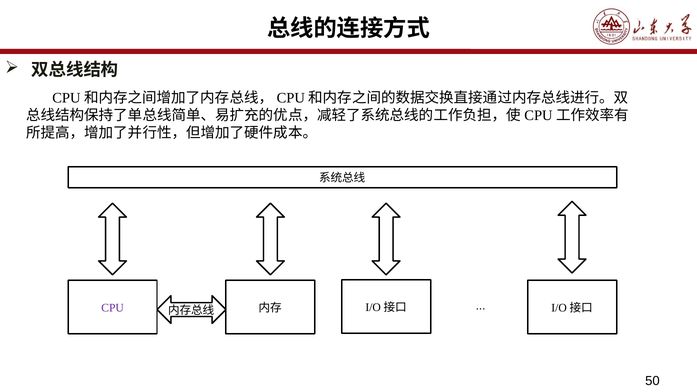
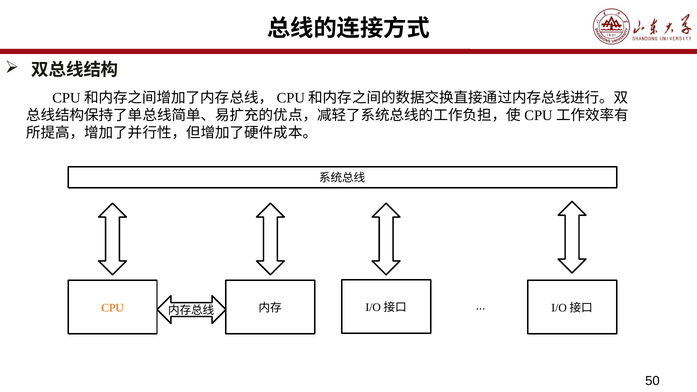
CPU colour: purple -> orange (113, 308)
